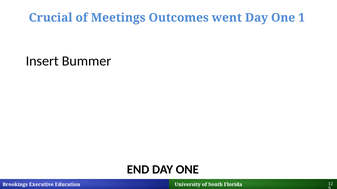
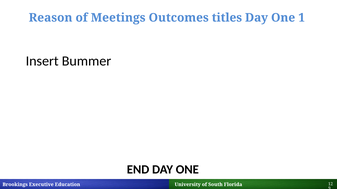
Crucial: Crucial -> Reason (51, 18)
went: went -> titles (227, 18)
